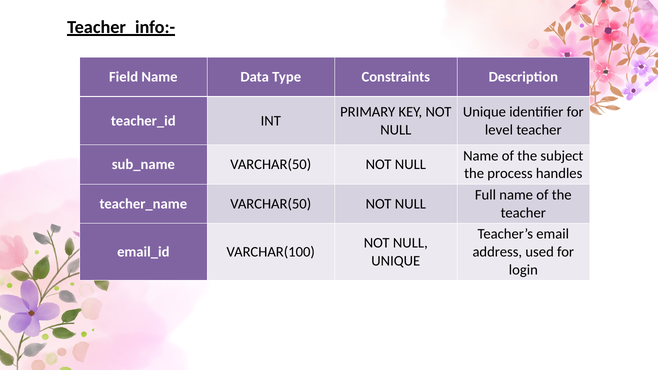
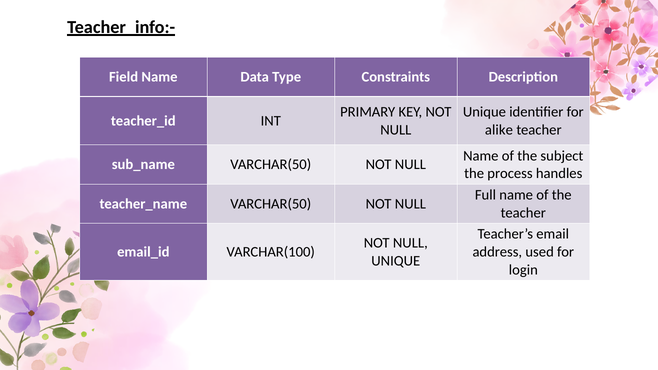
level: level -> alike (499, 130)
